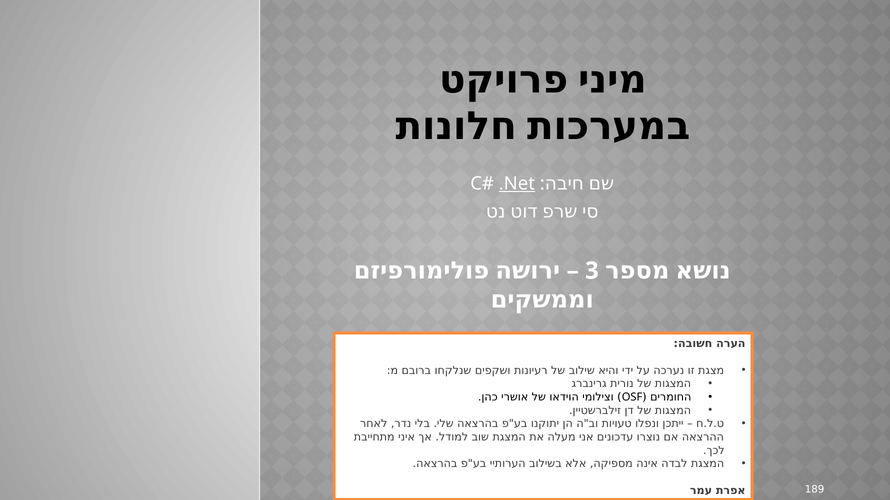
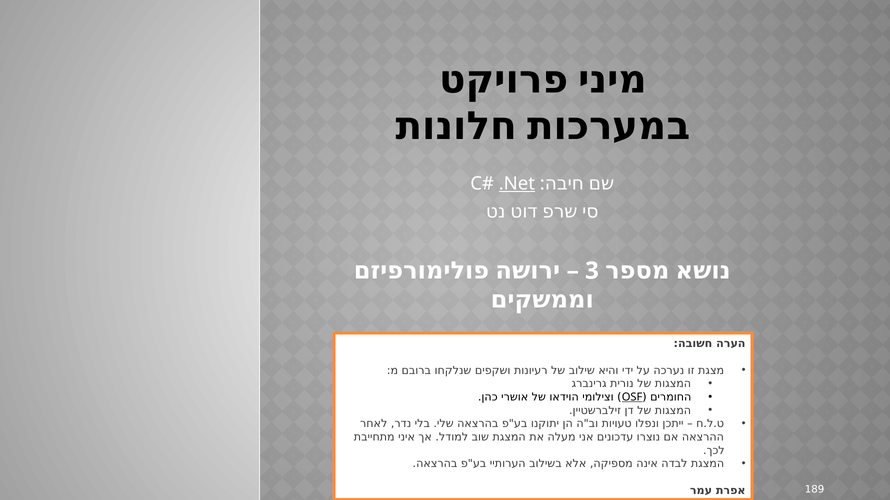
OSF underline: none -> present (632, 398)
